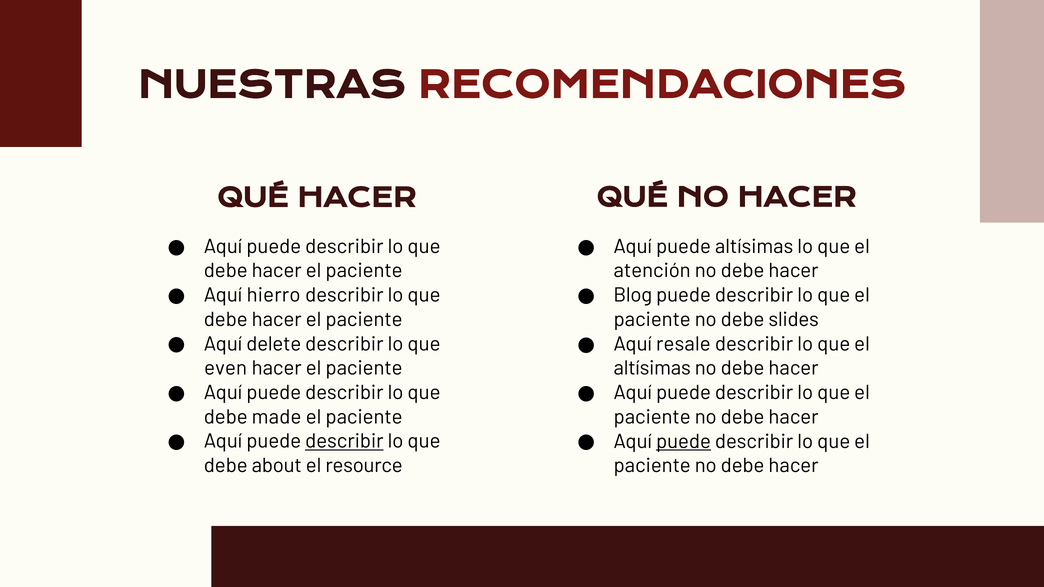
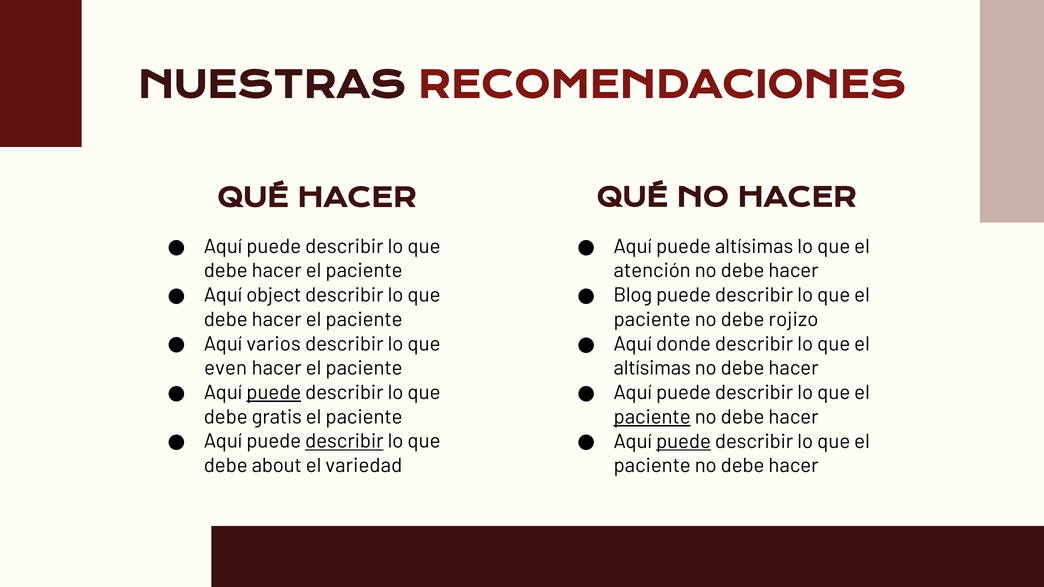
hierro: hierro -> object (274, 295)
slides: slides -> rojizo (793, 320)
delete: delete -> varios (274, 344)
resale: resale -> donde (683, 344)
puede underline: none -> present (274, 393)
made: made -> gratis (277, 417)
paciente underline: none -> present (652, 417)
resource: resource -> variedad (364, 466)
